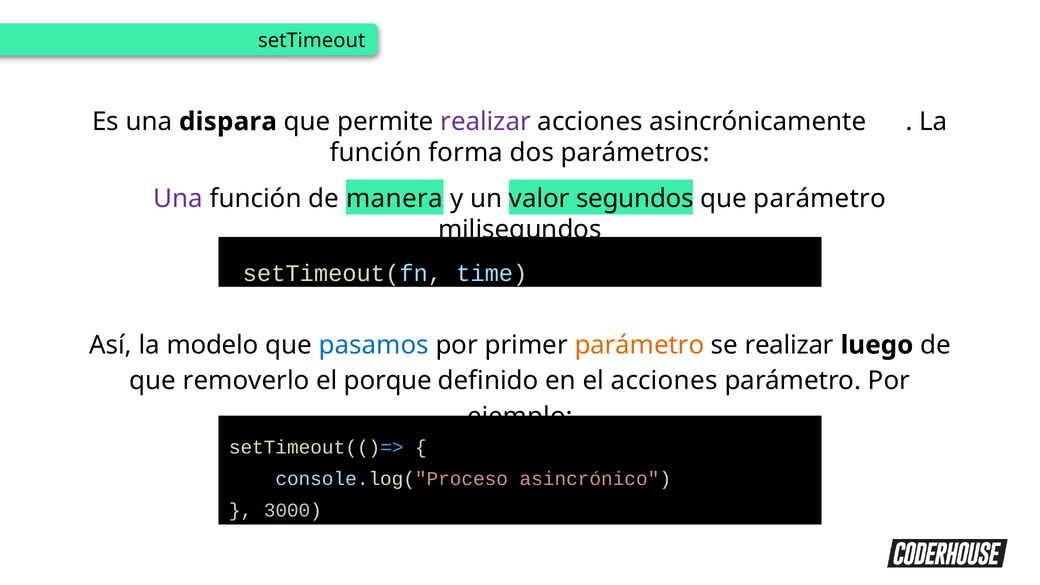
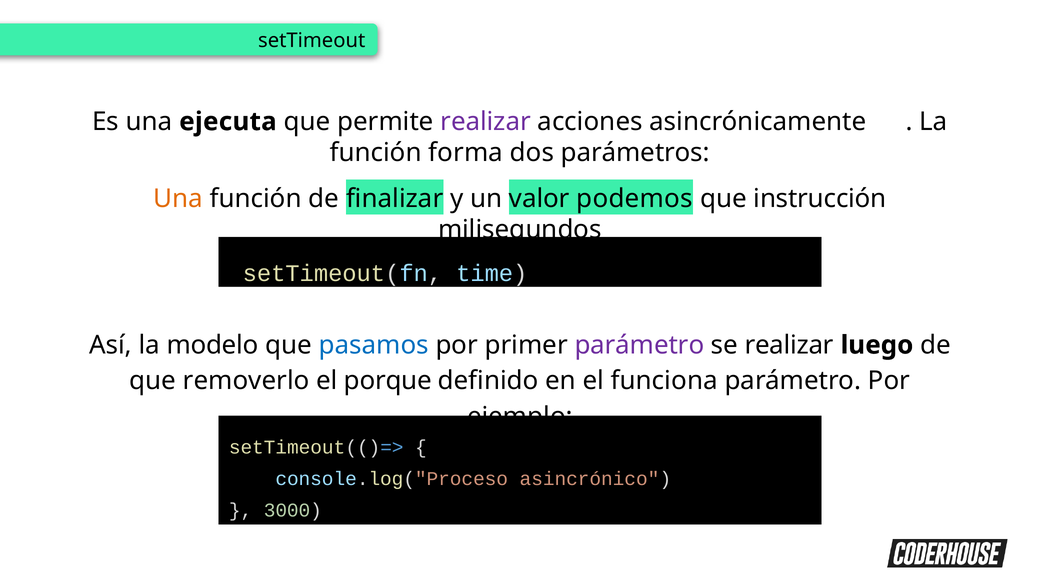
dispara: dispara -> ejecuta (228, 122)
Una colour: purple -> orange (178, 198)
manera: manera -> finalizar (395, 198)
segundos: segundos -> podemos (635, 198)
que parámetro: parámetro -> instrucción (820, 198)
parámetro colour: orange -> purple (639, 345)
el acciones: acciones -> funciona (664, 381)
